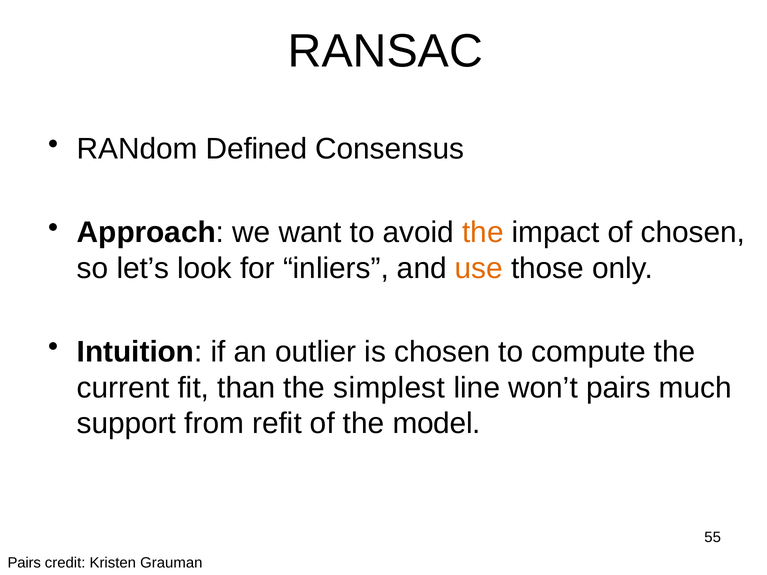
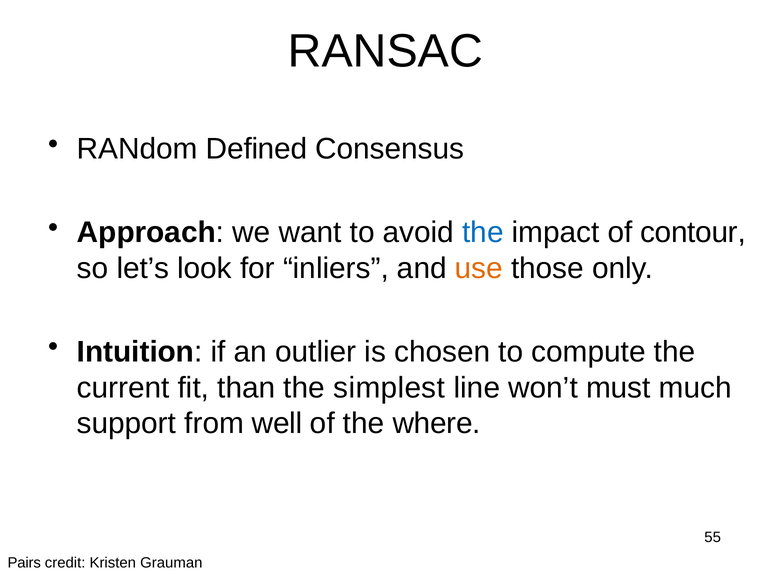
the colour: orange -> blue (483, 233)
of chosen: chosen -> contour (693, 233)
won’t pairs: pairs -> must (618, 388)
refit: refit -> well (277, 424)
model: model -> where (437, 424)
